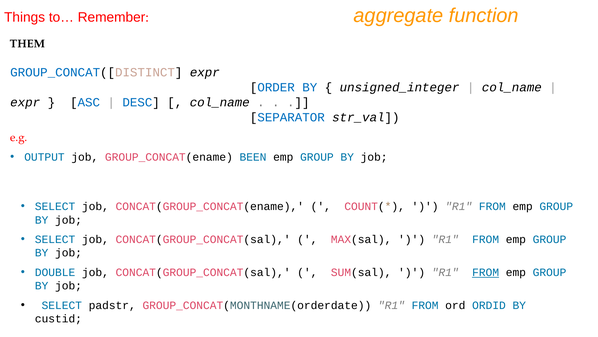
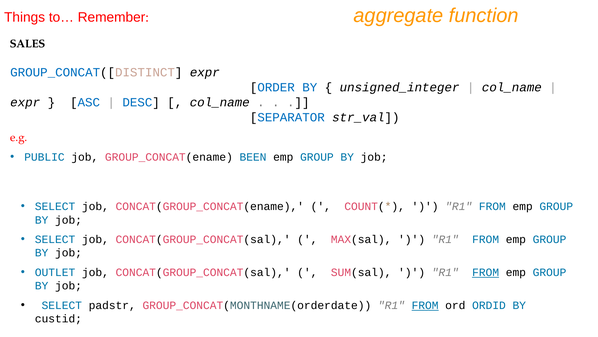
THEM: THEM -> SALES (28, 44)
OUTPUT: OUTPUT -> PUBLIC (44, 157)
DOUBLE: DOUBLE -> OUTLET (55, 272)
FROM underline: none -> present (425, 305)
